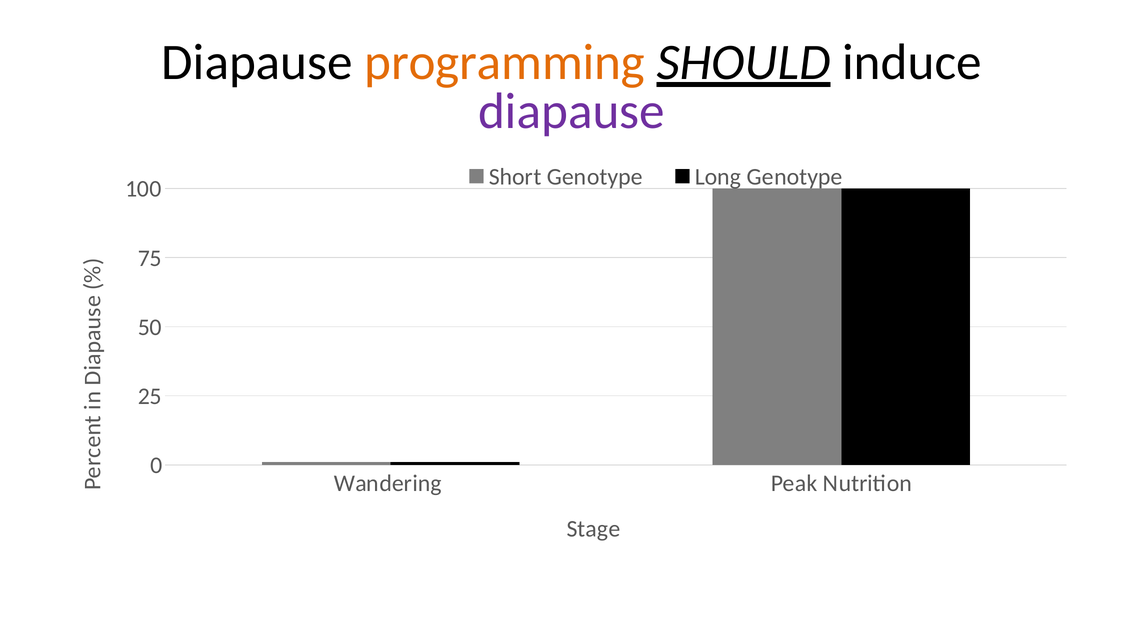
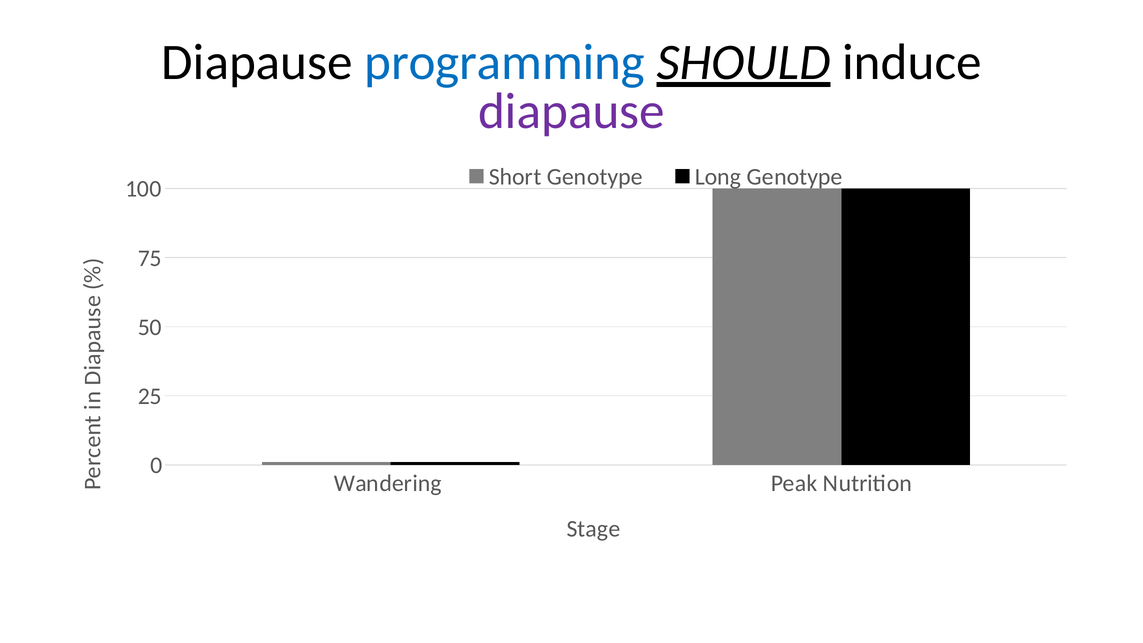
programming colour: orange -> blue (505, 62)
